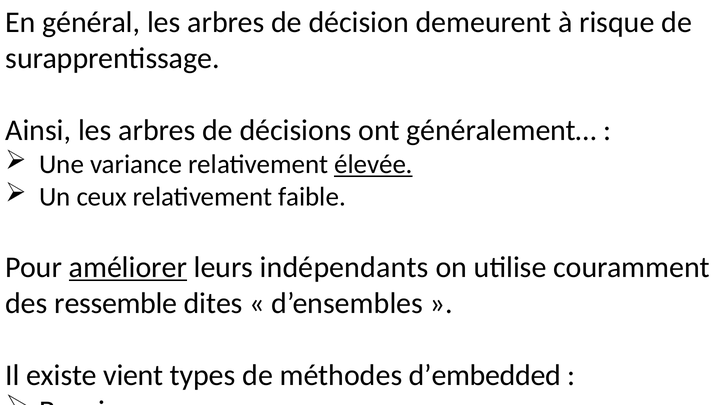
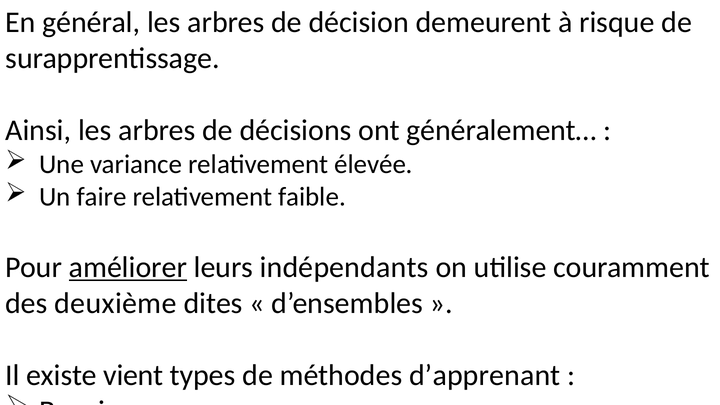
élevée underline: present -> none (373, 165)
ceux: ceux -> faire (102, 197)
ressemble: ressemble -> deuxième (115, 303)
d’embedded: d’embedded -> d’apprenant (485, 375)
